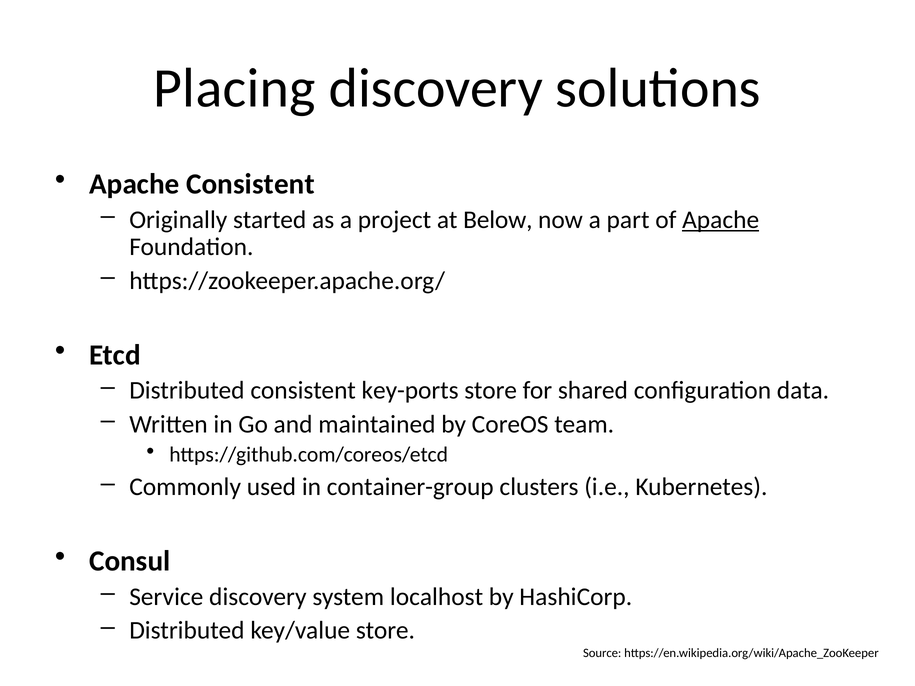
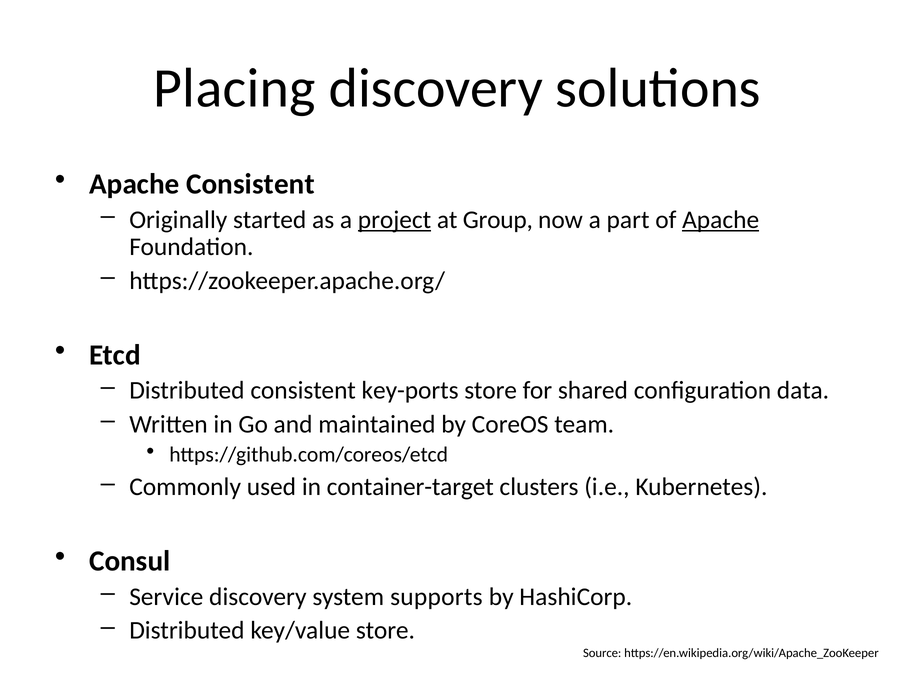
project underline: none -> present (394, 220)
Below: Below -> Group (498, 220)
container-group: container-group -> container-target (410, 487)
localhost: localhost -> supports (436, 597)
